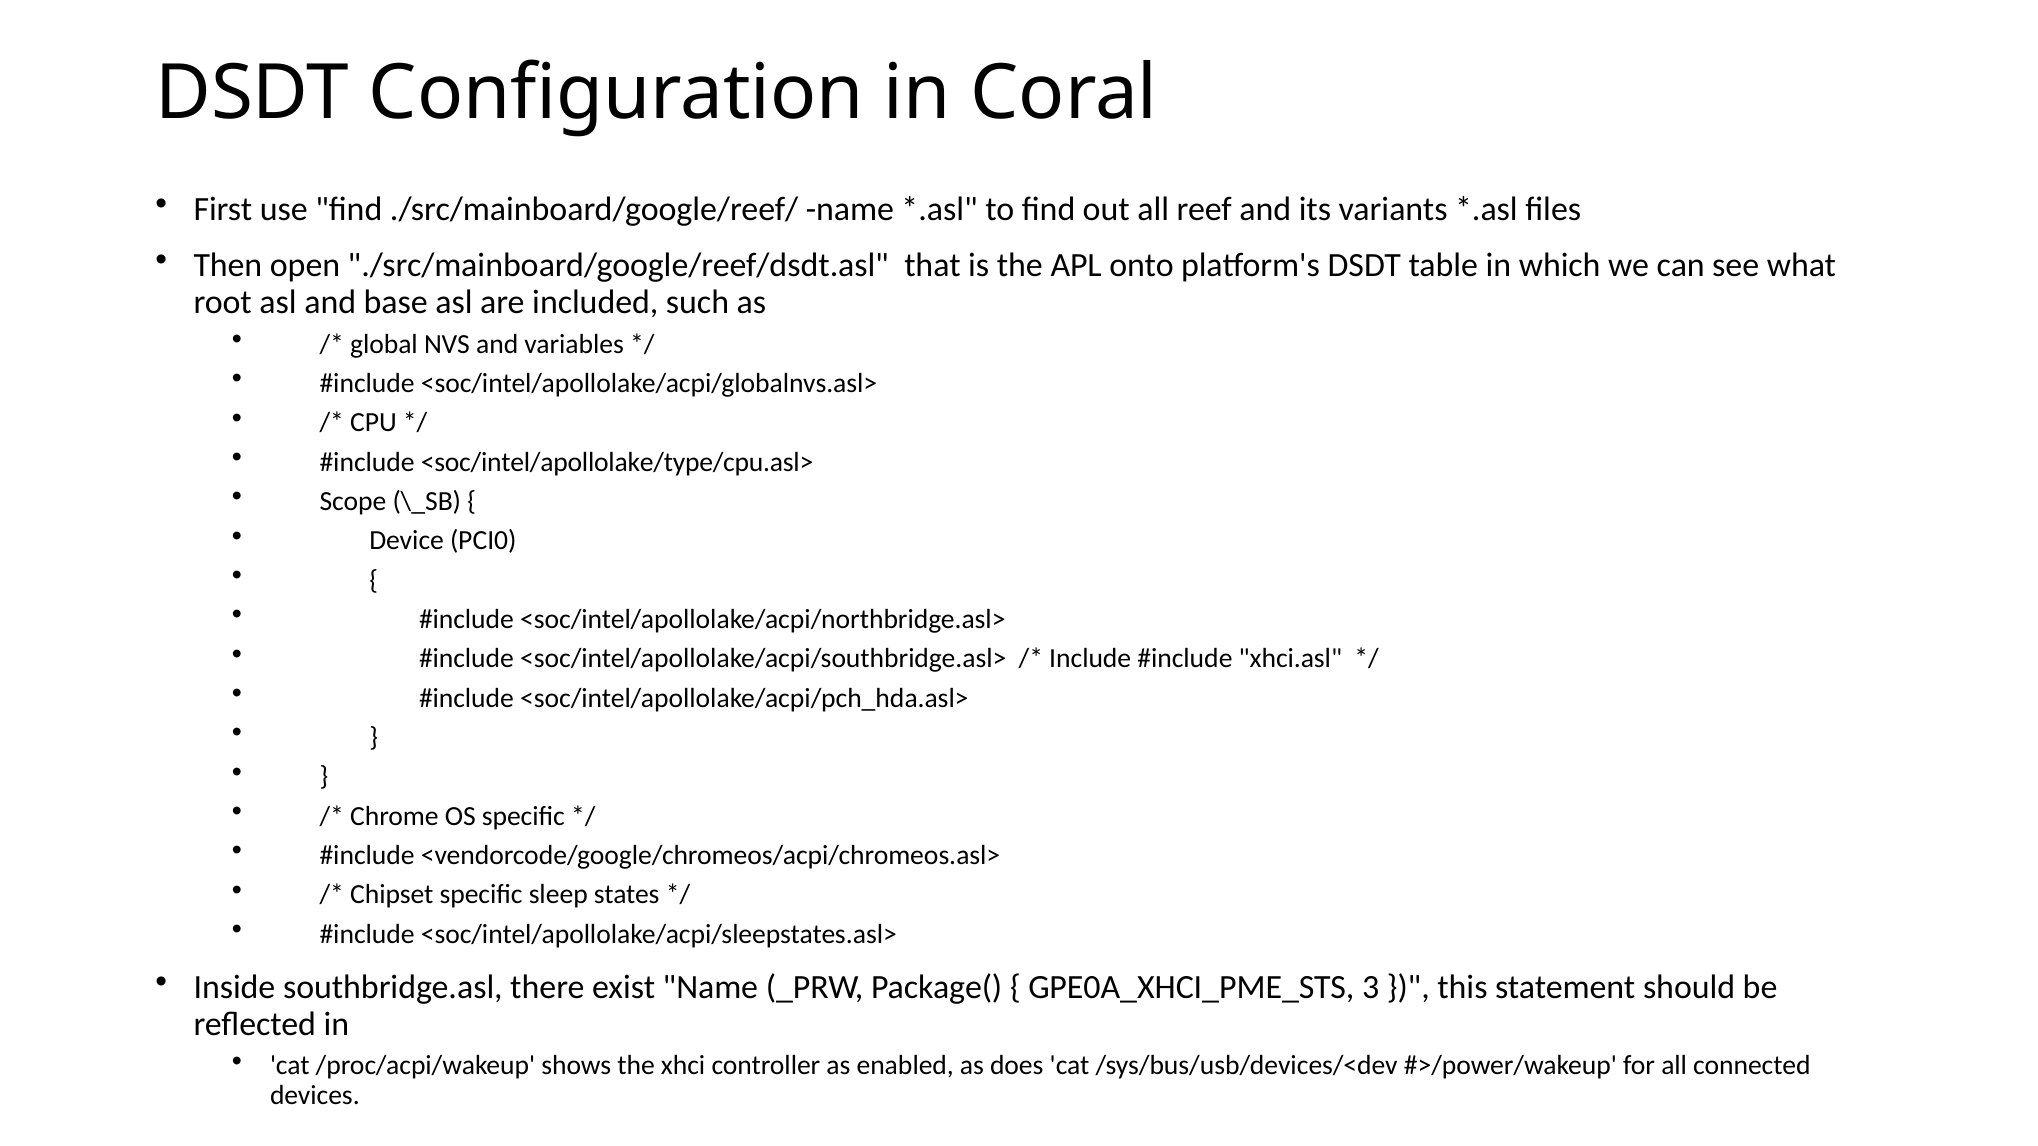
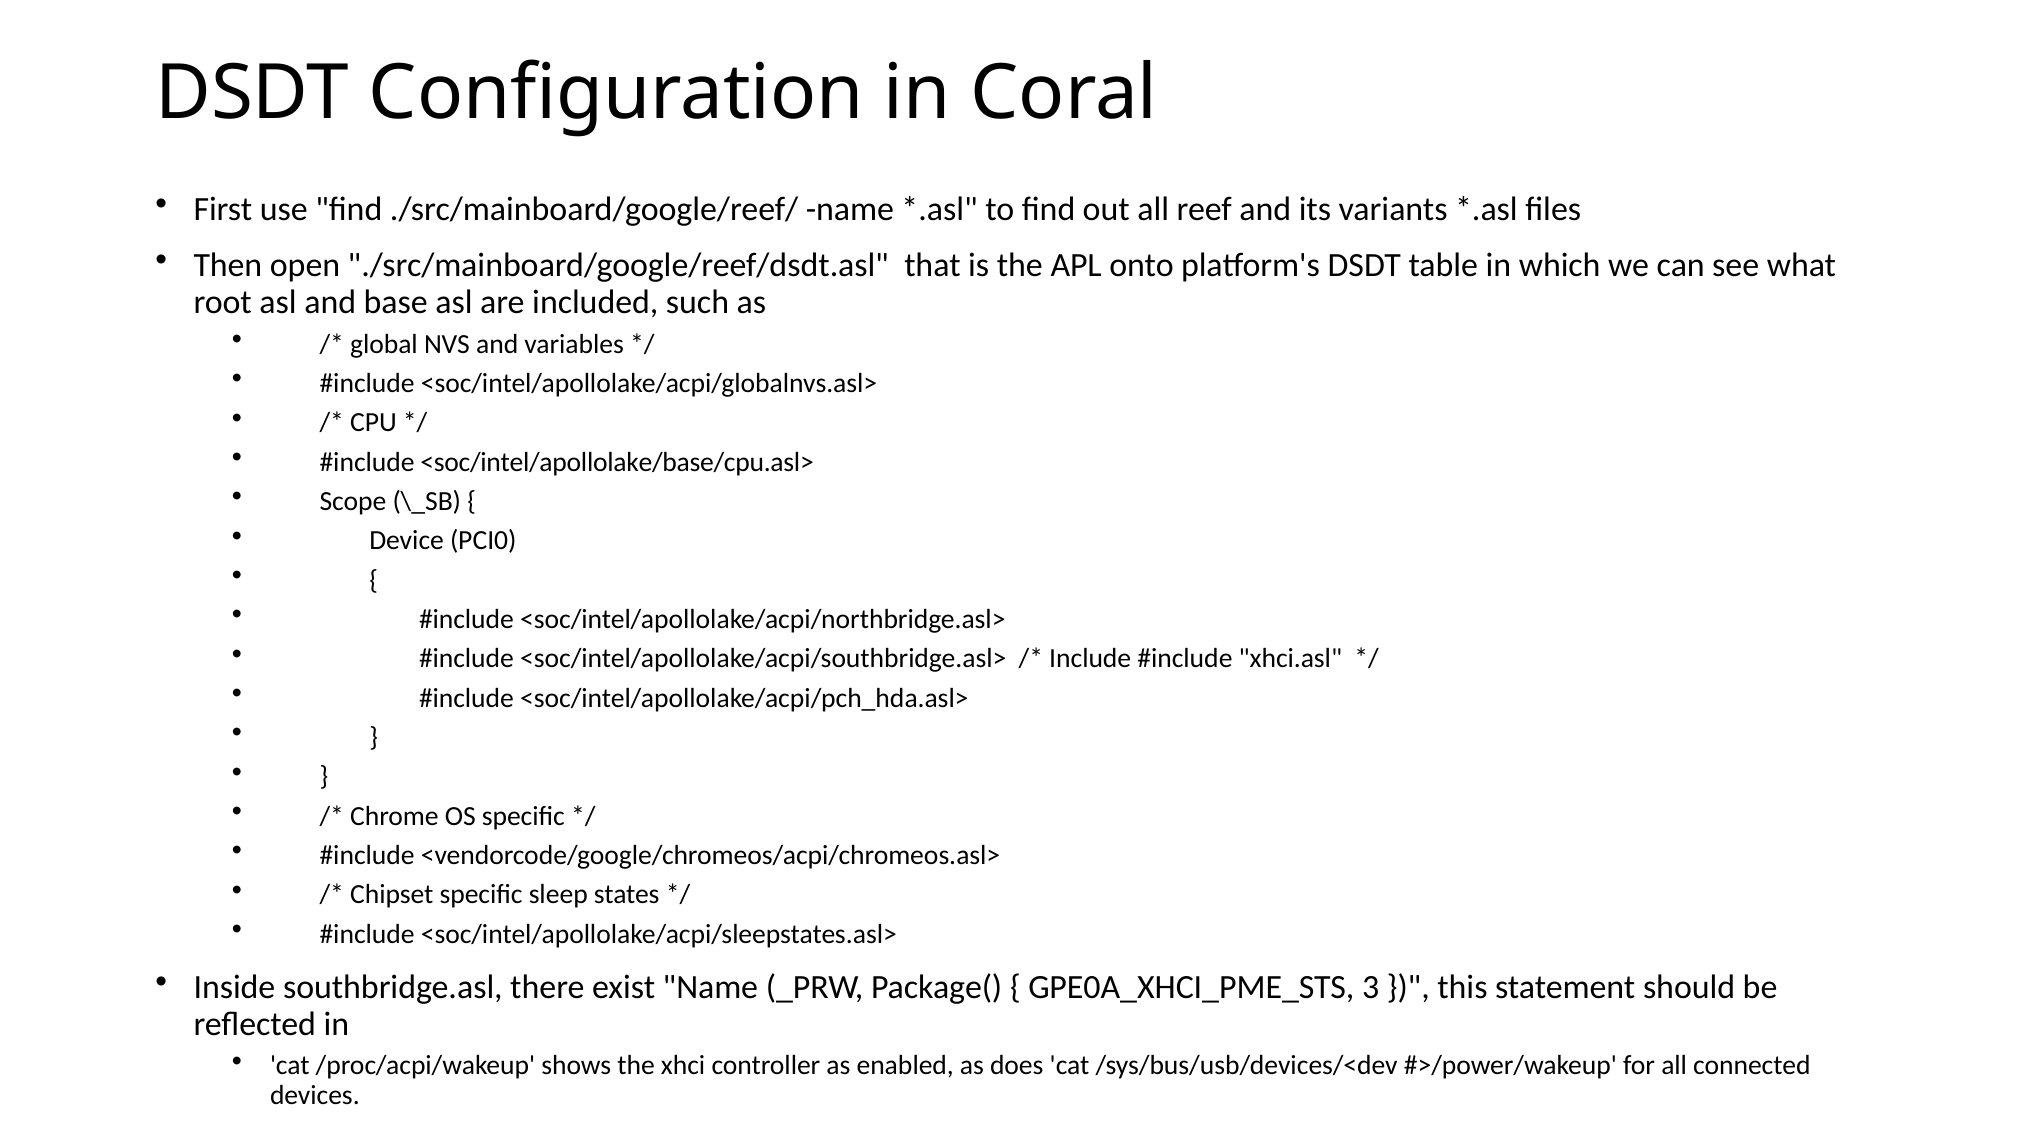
<soc/intel/apollolake/type/cpu.asl>: <soc/intel/apollolake/type/cpu.asl> -> <soc/intel/apollolake/base/cpu.asl> (617, 462)
